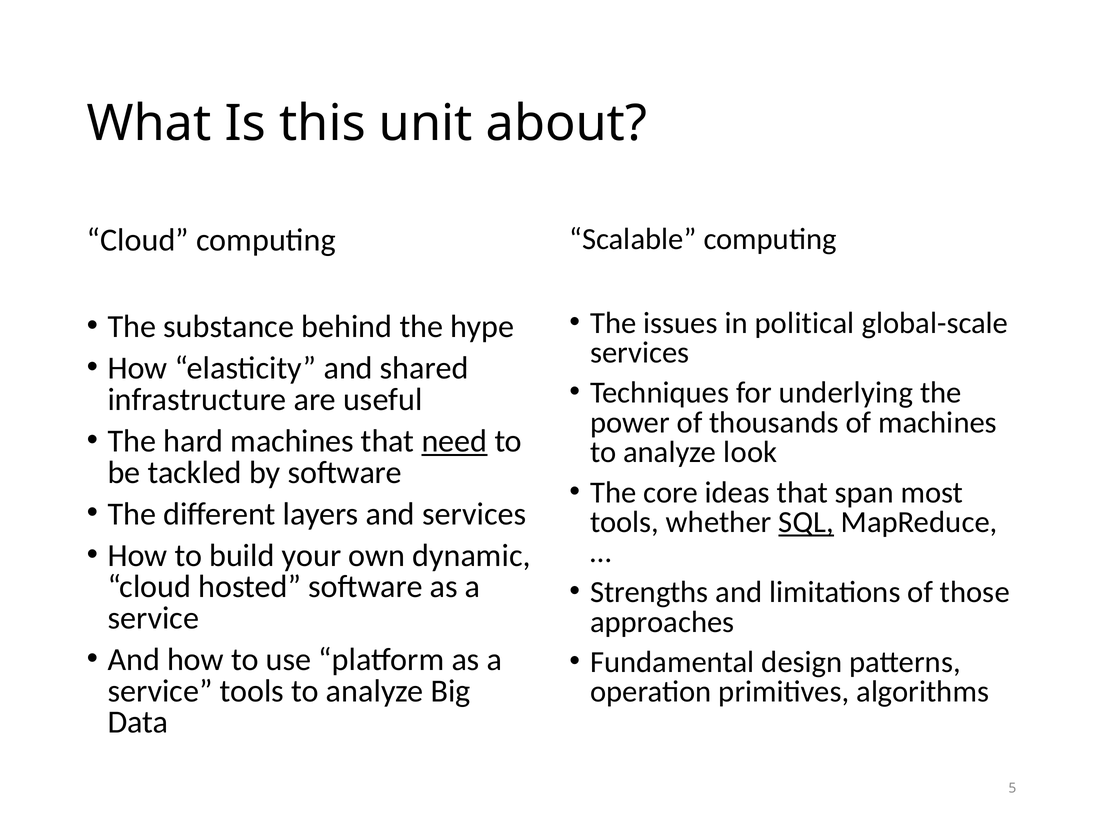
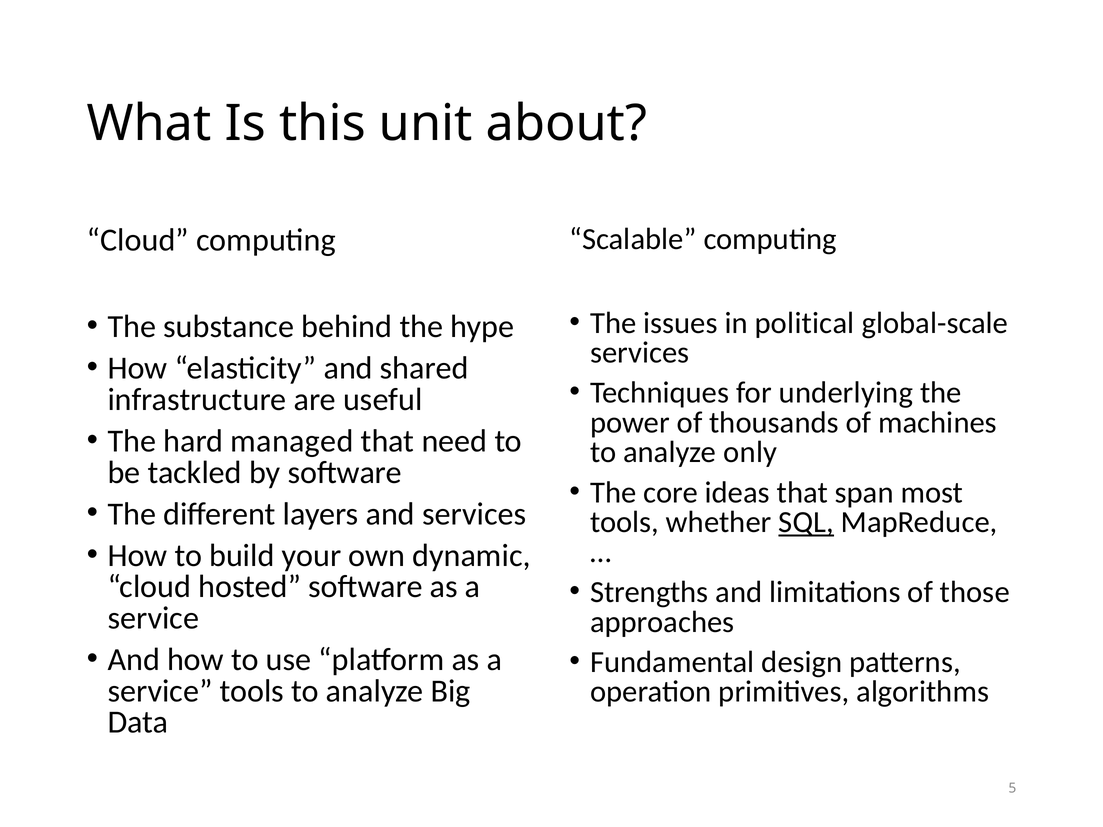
hard machines: machines -> managed (292, 441)
need underline: present -> none (454, 441)
look: look -> only (750, 452)
